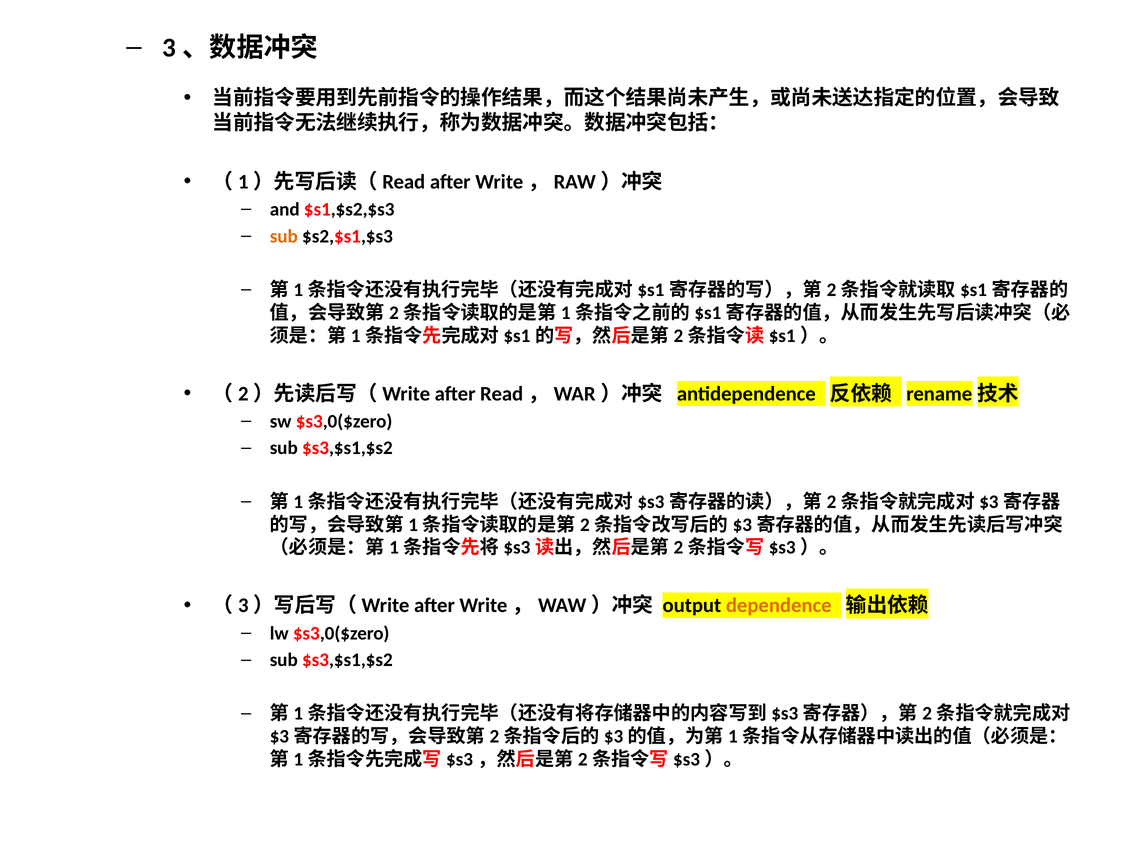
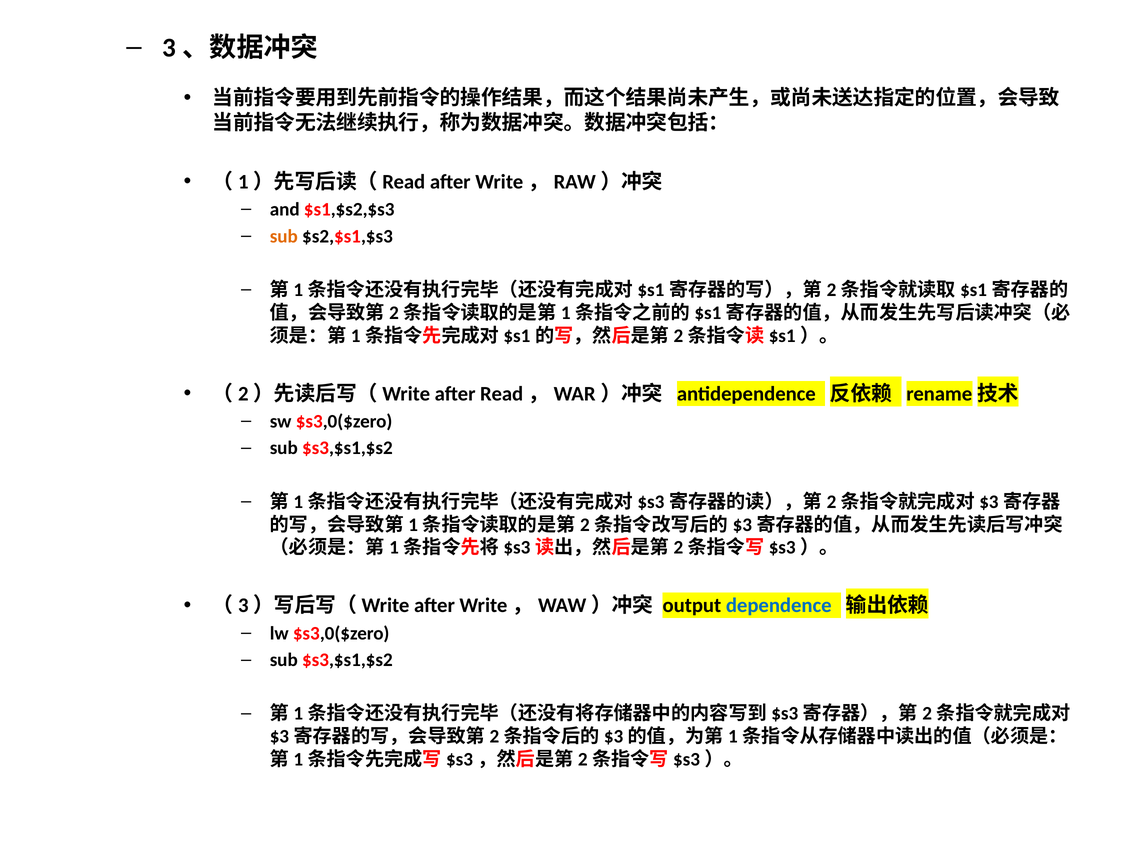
dependence colour: orange -> blue (779, 606)
